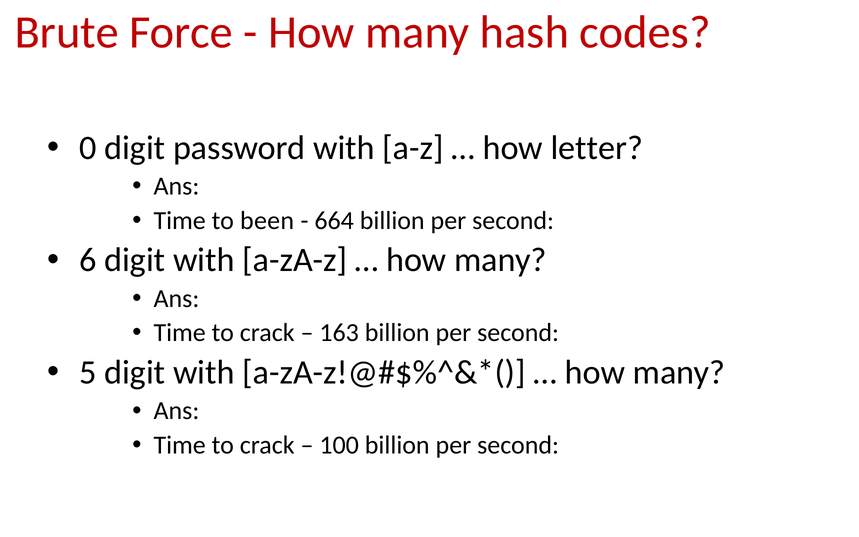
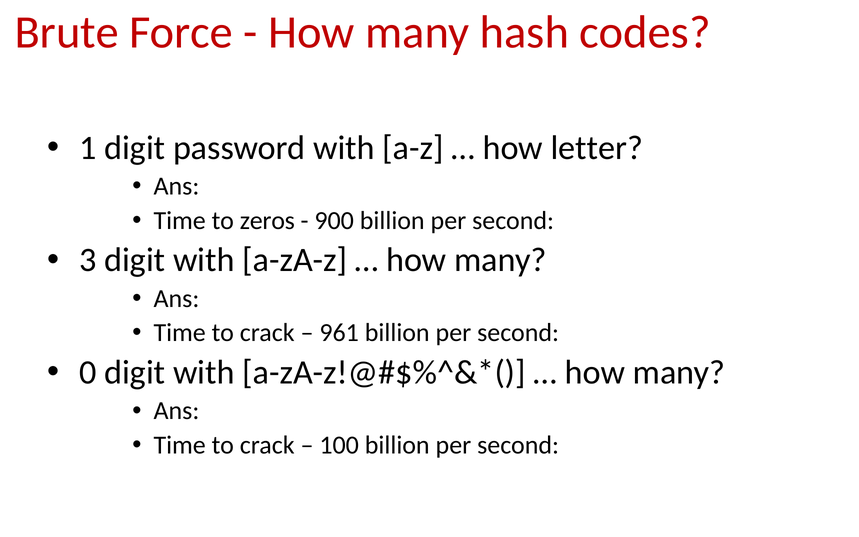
0: 0 -> 1 (88, 148)
been: been -> zeros (267, 220)
664: 664 -> 900 (334, 220)
6: 6 -> 3 (88, 260)
163: 163 -> 961 (339, 333)
5: 5 -> 0 (88, 372)
